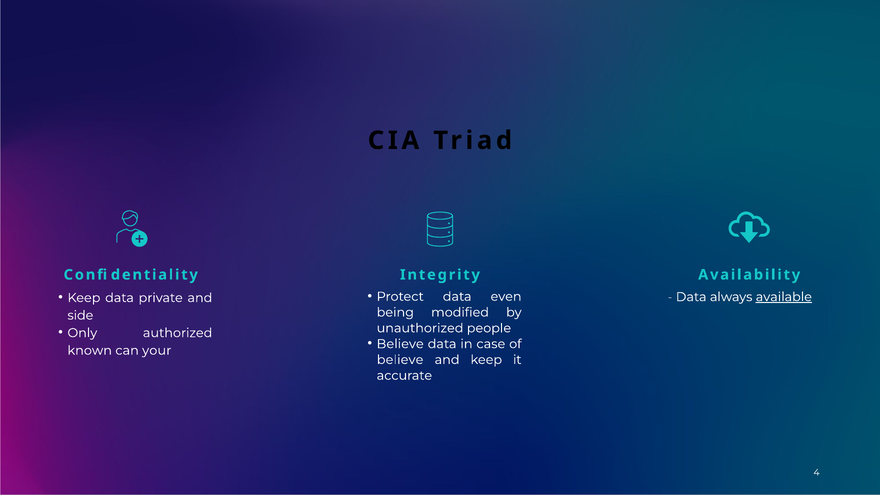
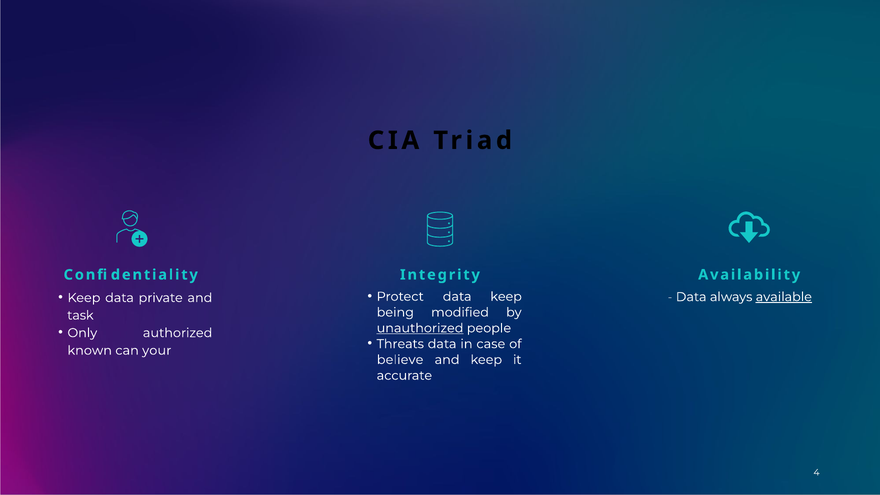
data even: even -> keep (506, 297)
side: side -> task (80, 315)
unauthorized underline: none -> present (420, 328)
Believe: Believe -> Threats (400, 344)
